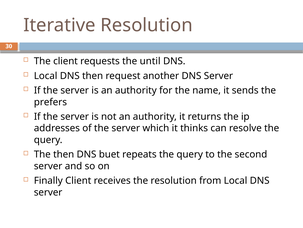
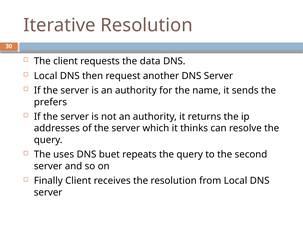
until: until -> data (150, 61)
The then: then -> uses (64, 154)
